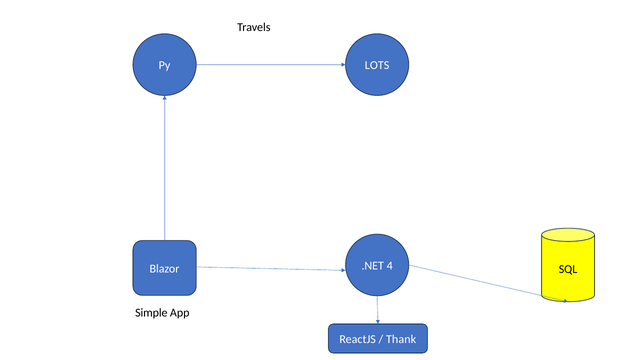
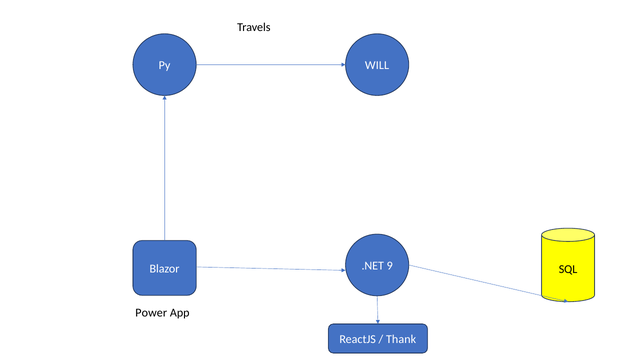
LOTS: LOTS -> WILL (377, 66)
4: 4 -> 9 (390, 266)
Simple: Simple -> Power (151, 313)
